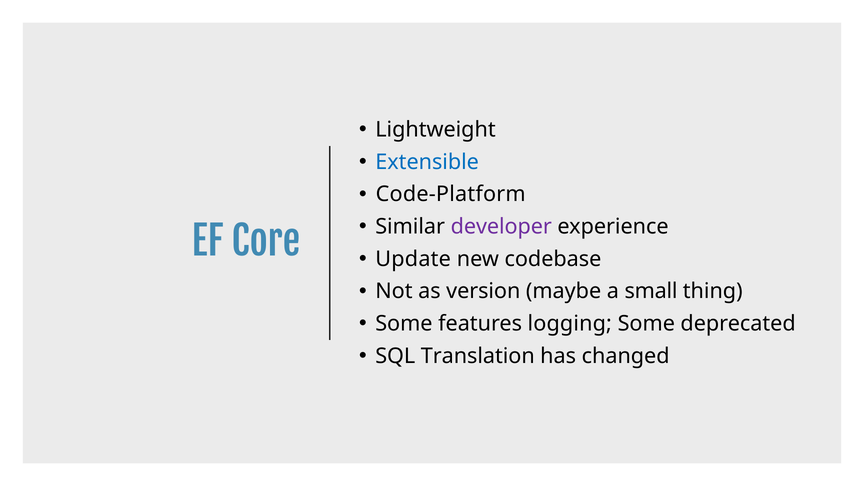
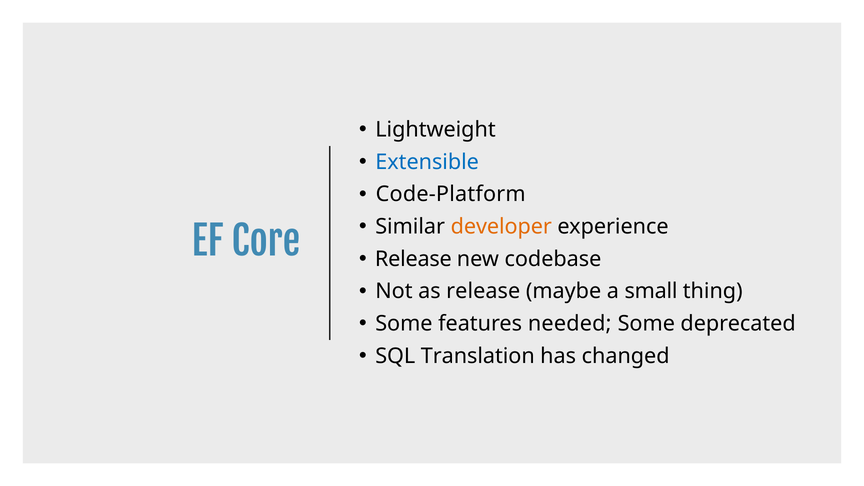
developer colour: purple -> orange (501, 227)
Update: Update -> Release (413, 259)
as version: version -> release (483, 291)
logging: logging -> needed (570, 324)
